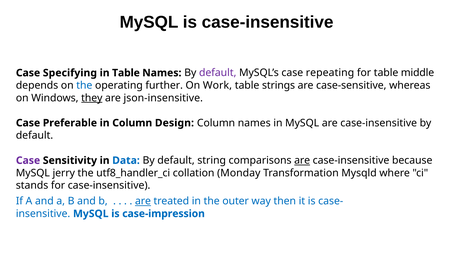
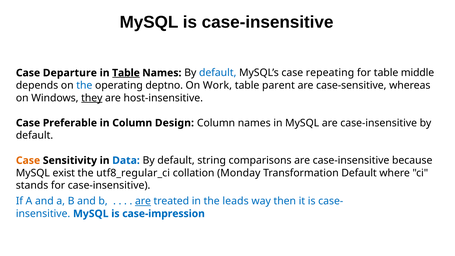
Specifying: Specifying -> Departure (70, 73)
Table underline: none -> present (126, 73)
default colour: purple -> blue (218, 73)
further: further -> deptno (164, 85)
strings: strings -> parent (278, 85)
json-insensitive: json-insensitive -> host-insensitive (163, 98)
Case colour: purple -> orange (28, 160)
are underline: present -> none (302, 160)
jerry: jerry -> exist (64, 173)
utf8_handler_ci: utf8_handler_ci -> utf8_regular_ci (133, 173)
Transformation Mysqld: Mysqld -> Default (359, 173)
outer: outer -> leads (236, 201)
